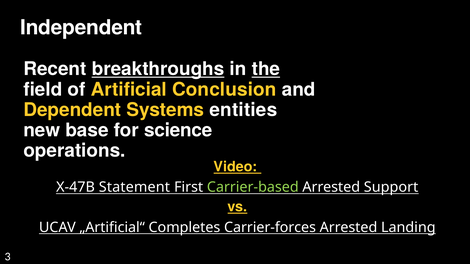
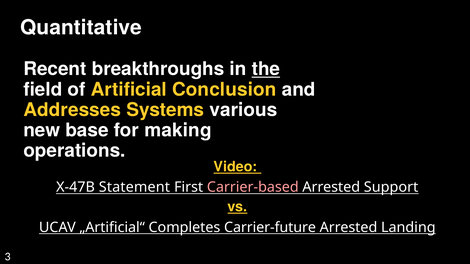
Independent: Independent -> Quantitative (81, 28)
breakthroughs underline: present -> none (158, 69)
Dependent: Dependent -> Addresses (72, 110)
entities: entities -> various (243, 110)
science: science -> making (178, 131)
Carrier-based colour: light green -> pink (253, 188)
Carrier-forces: Carrier-forces -> Carrier-future (270, 228)
